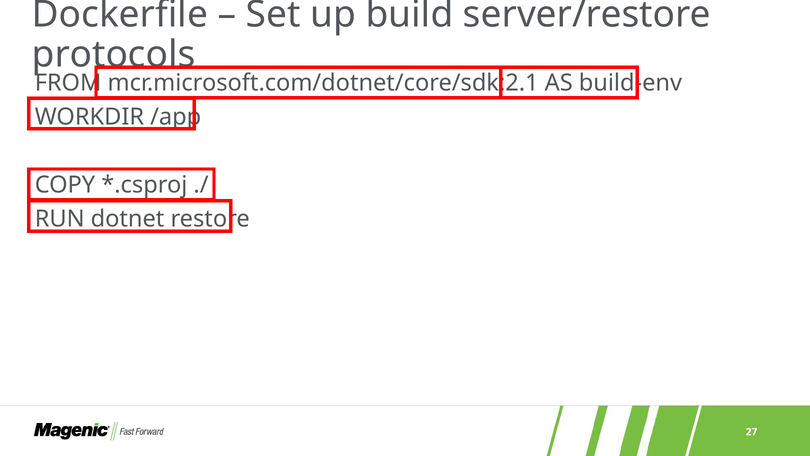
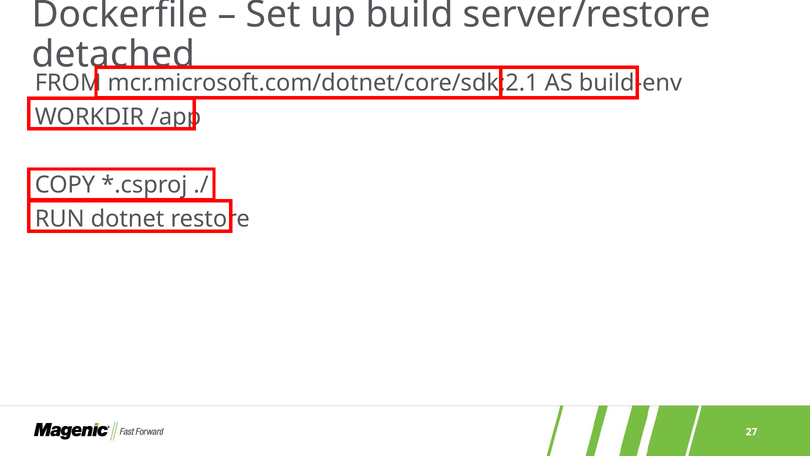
protocols: protocols -> detached (114, 55)
